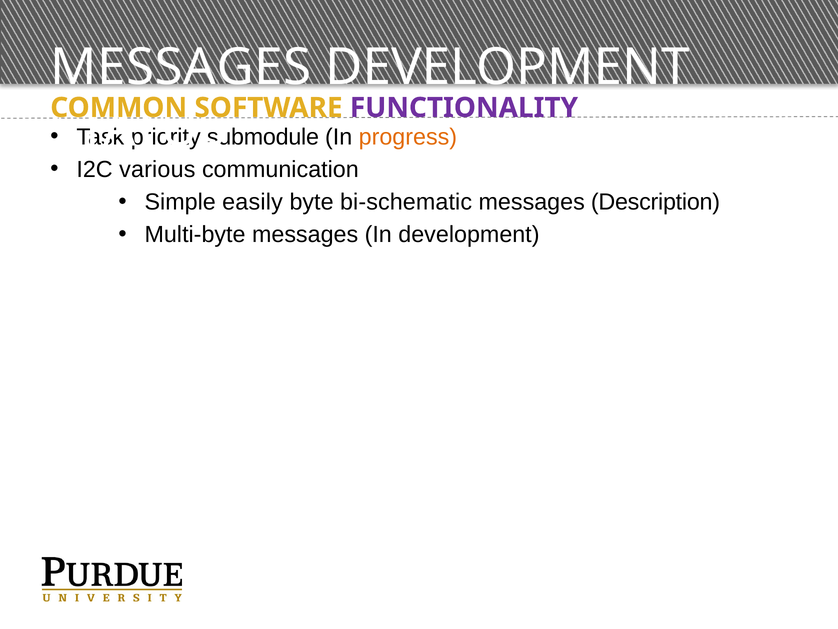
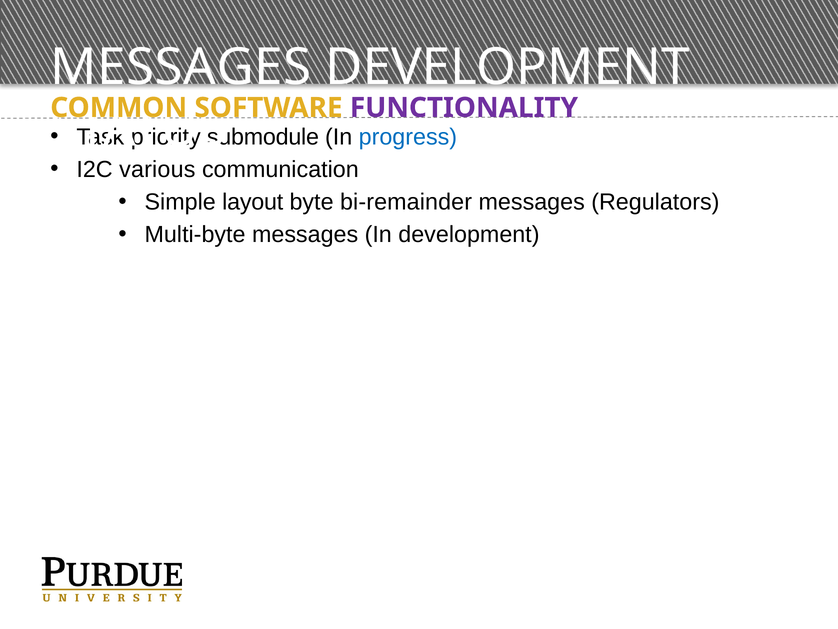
progress colour: orange -> blue (408, 137)
easily: easily -> layout (253, 202)
bi-schematic: bi-schematic -> bi-remainder (406, 202)
Description: Description -> Regulators (655, 202)
